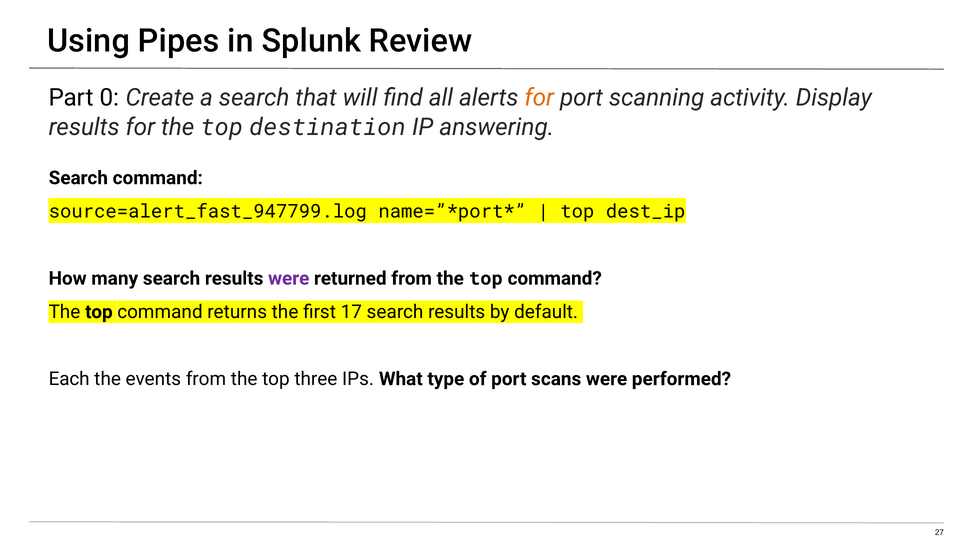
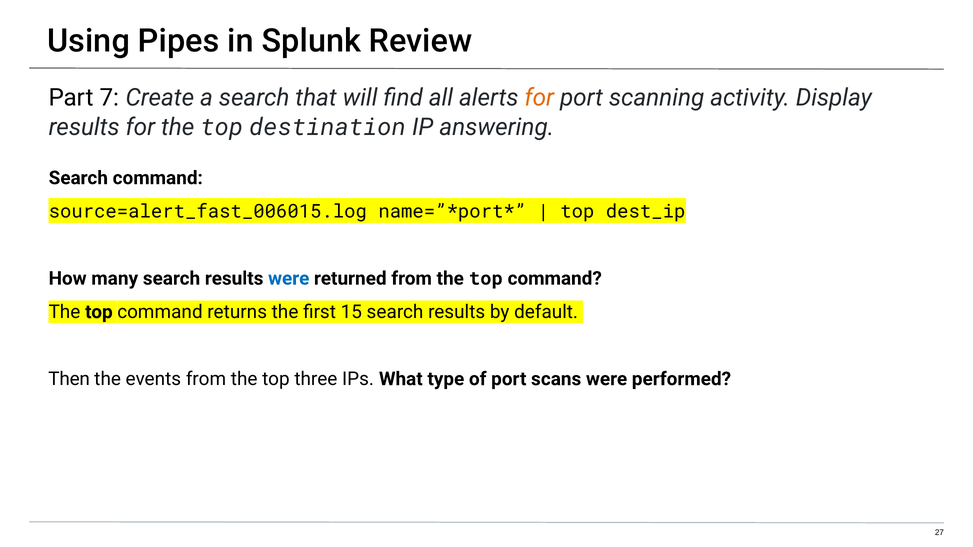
0: 0 -> 7 (110, 98)
source=alert_fast_947799.log: source=alert_fast_947799.log -> source=alert_fast_006015.log (208, 212)
were colour: purple -> blue (289, 279)
17: 17 -> 15 (351, 312)
Each: Each -> Then (69, 379)
